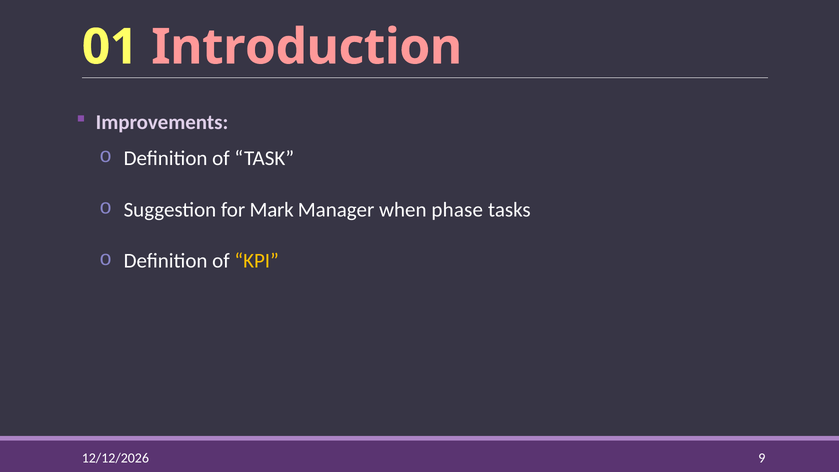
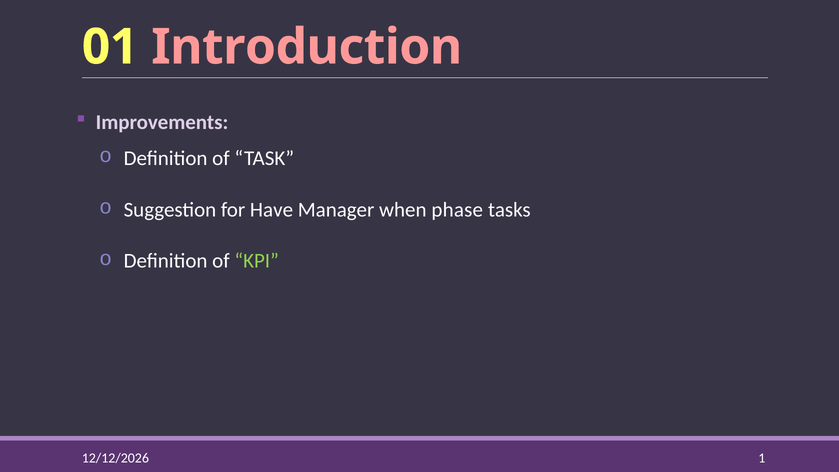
Mark: Mark -> Have (272, 210)
KPI colour: yellow -> light green (257, 261)
9: 9 -> 1 (762, 458)
